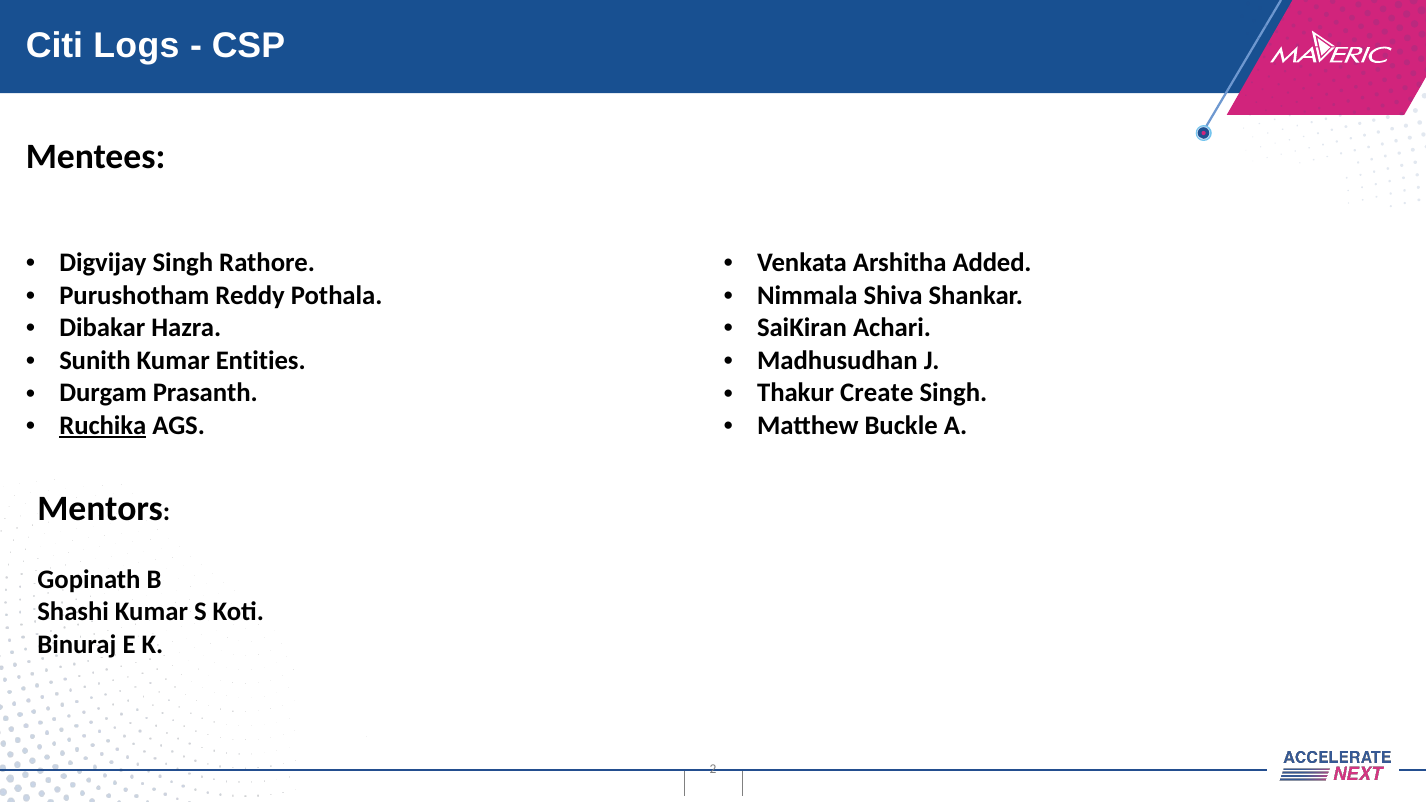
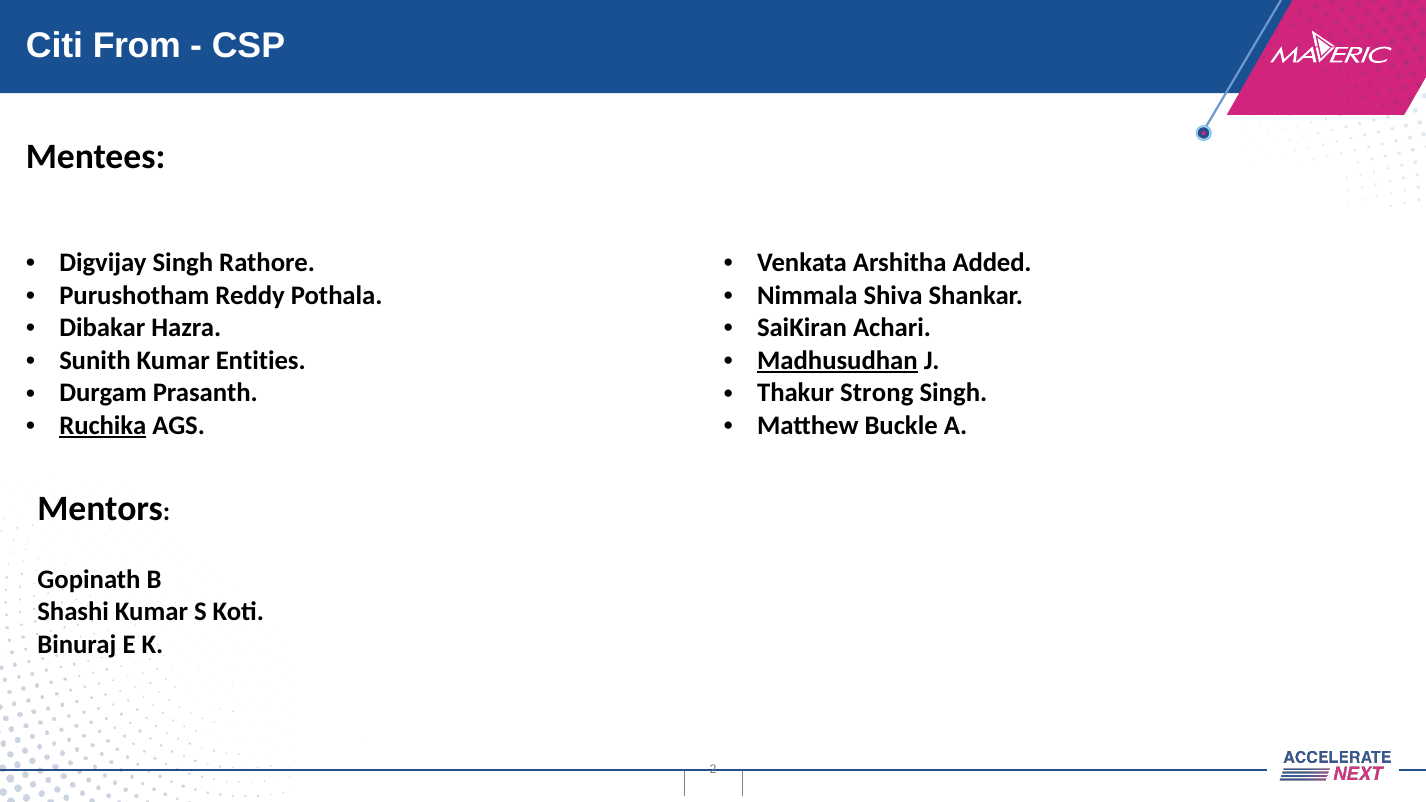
Logs: Logs -> From (137, 46)
Madhusudhan underline: none -> present (837, 361)
Create: Create -> Strong (877, 393)
